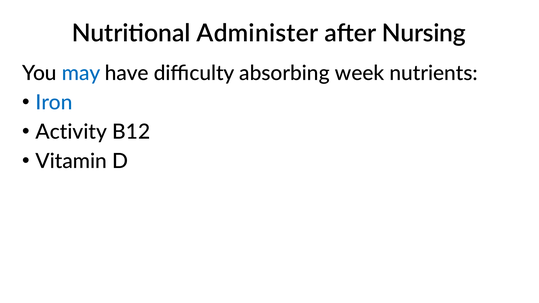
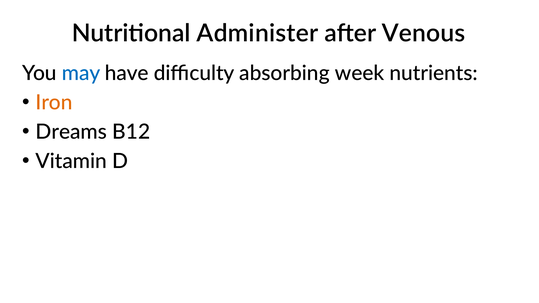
Nursing: Nursing -> Venous (424, 33)
Iron colour: blue -> orange (54, 103)
Activity: Activity -> Dreams (71, 132)
